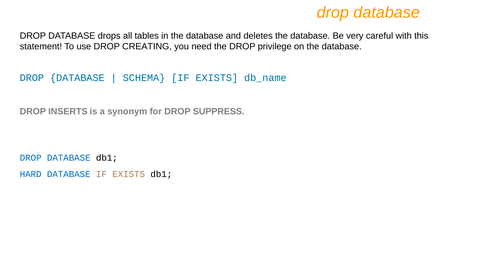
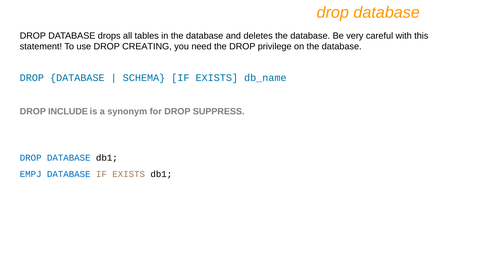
INSERTS: INSERTS -> INCLUDE (68, 112)
HARD: HARD -> EMPJ (31, 174)
